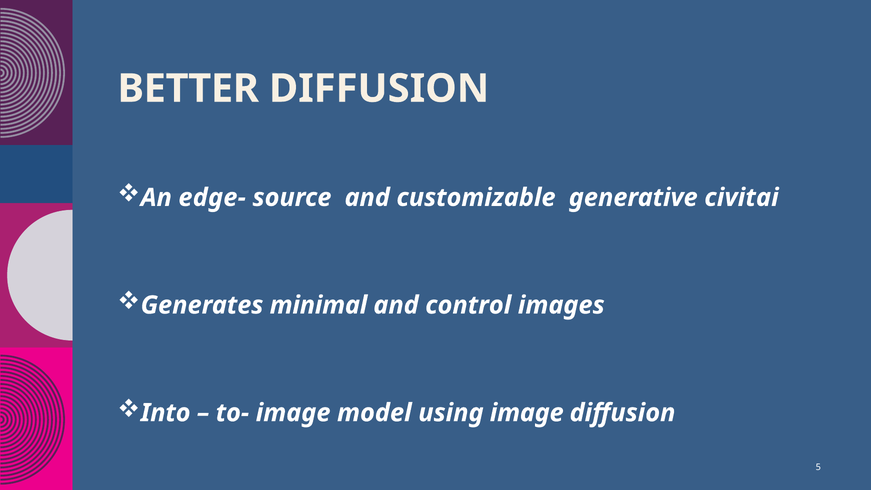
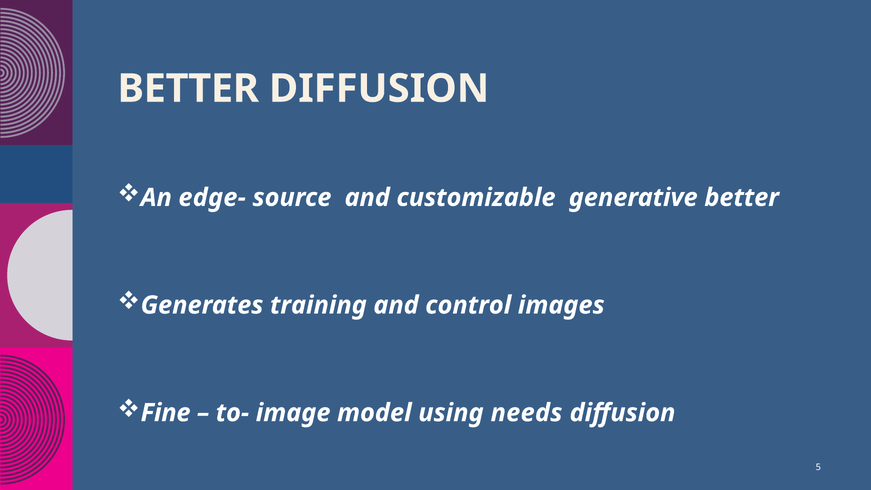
generative civitai: civitai -> better (742, 198)
minimal: minimal -> training (318, 305)
Into: Into -> Fine (166, 413)
using image: image -> needs (526, 413)
